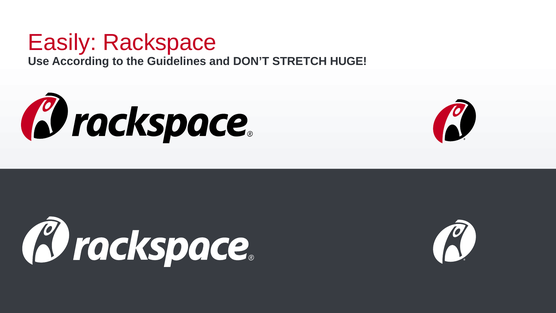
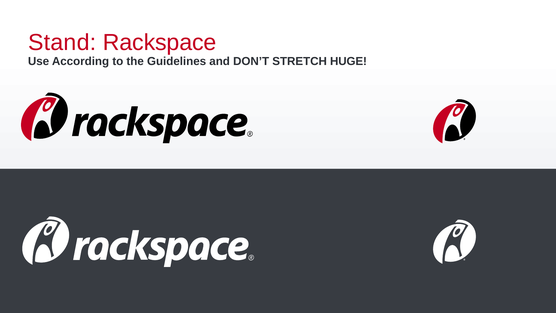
Easily: Easily -> Stand (62, 43)
